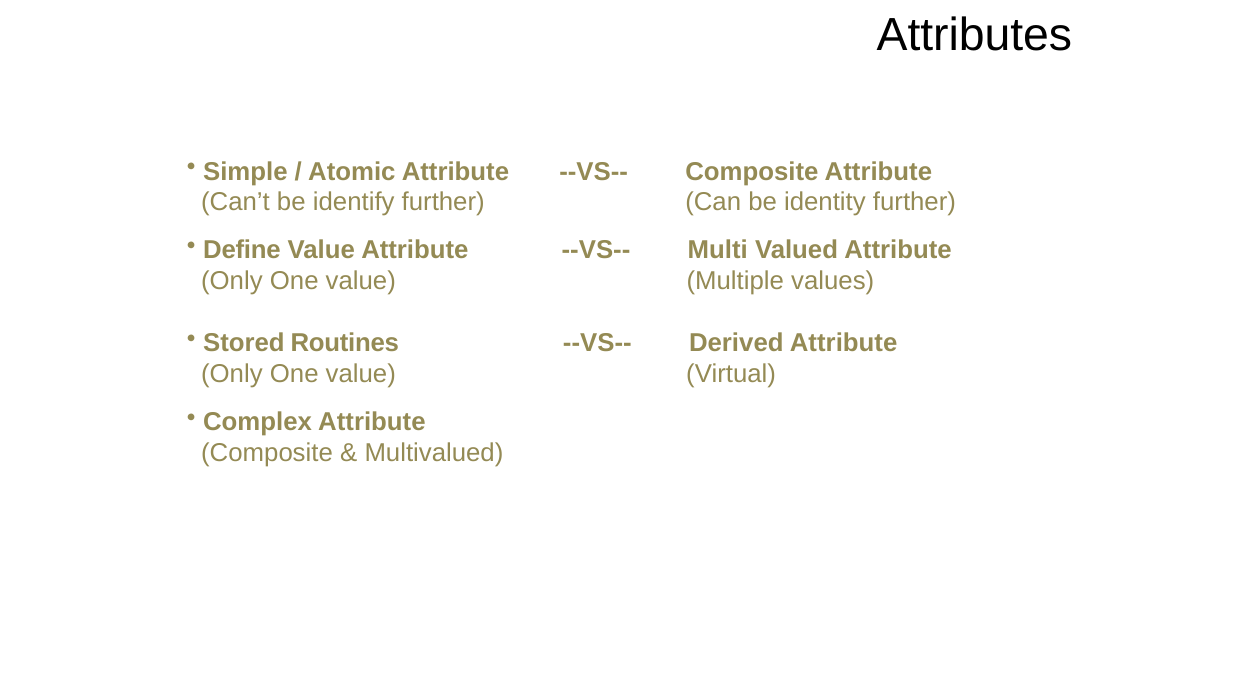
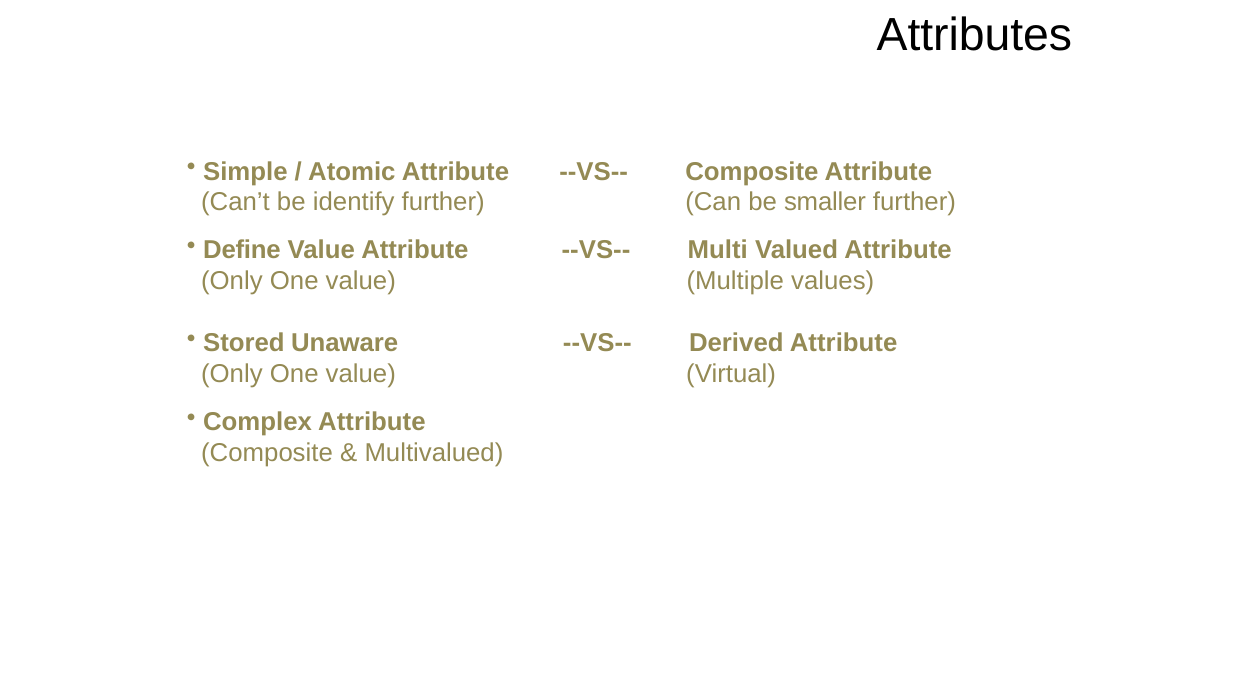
identity: identity -> smaller (825, 202)
Routines: Routines -> Unaware (345, 343)
